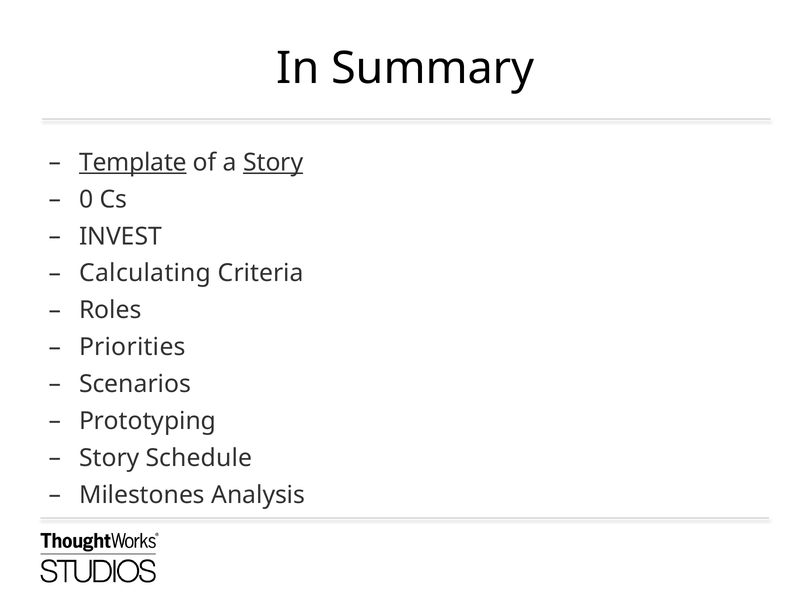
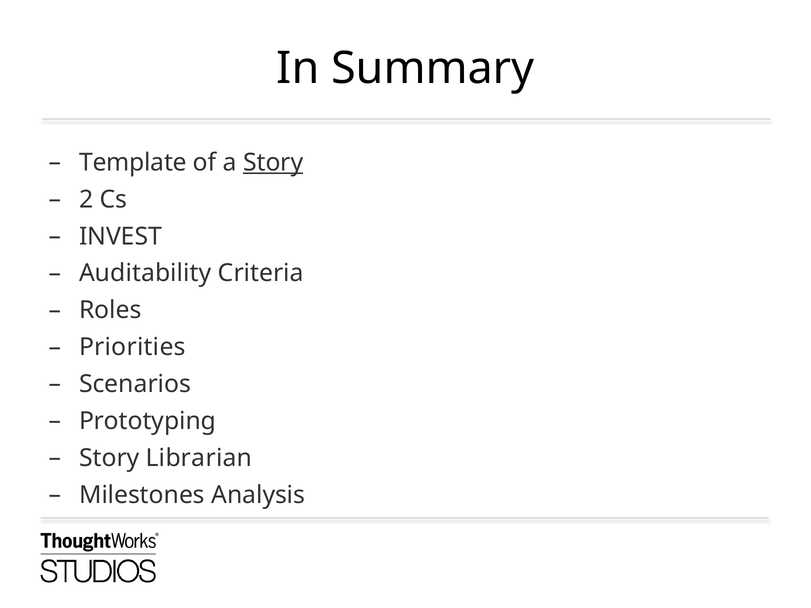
Template underline: present -> none (133, 163)
0: 0 -> 2 (86, 200)
Calculating: Calculating -> Auditability (145, 273)
Schedule: Schedule -> Librarian (199, 458)
